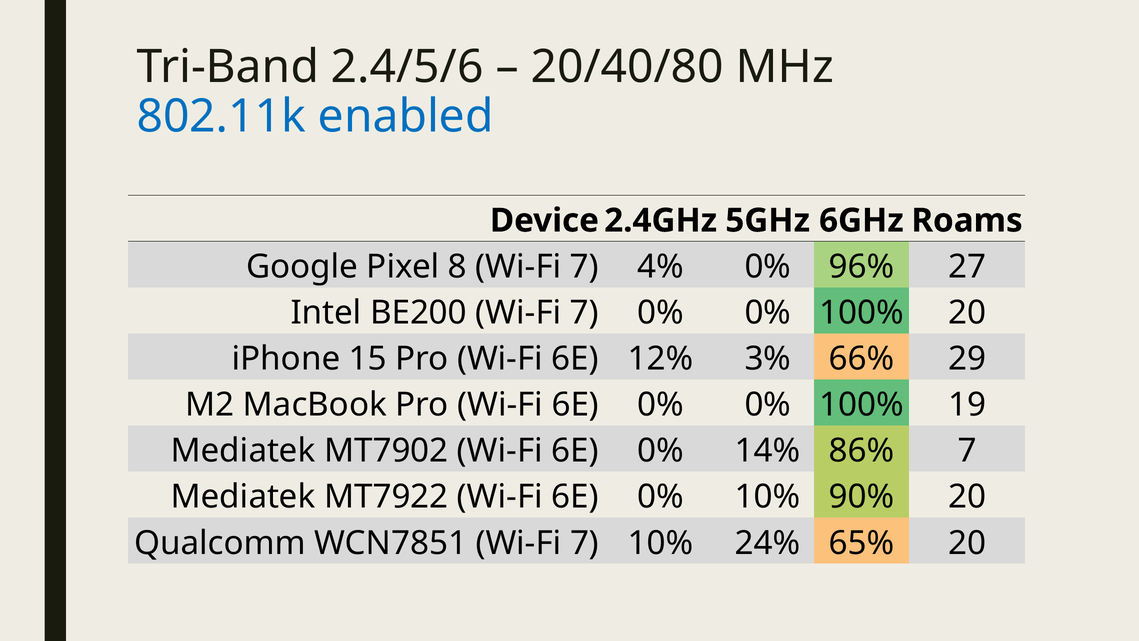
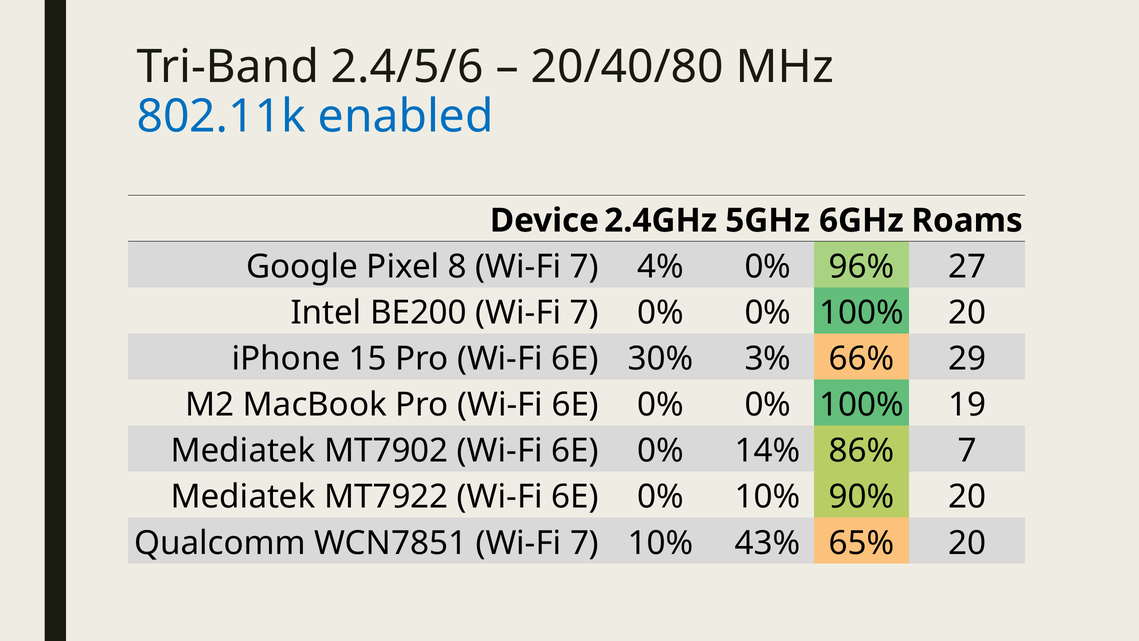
12%: 12% -> 30% (661, 359)
24%: 24% -> 43% (768, 543)
